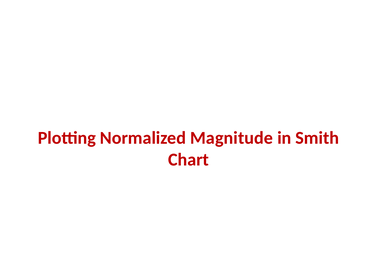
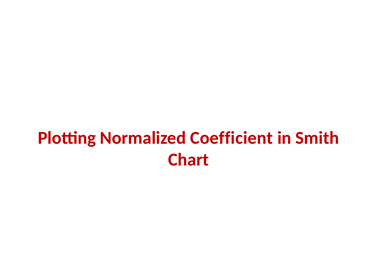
Magnitude: Magnitude -> Coefficient (232, 138)
